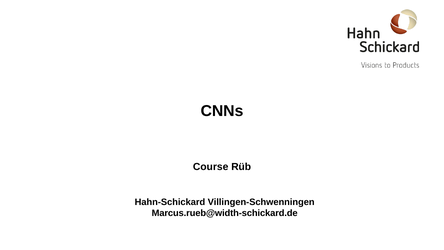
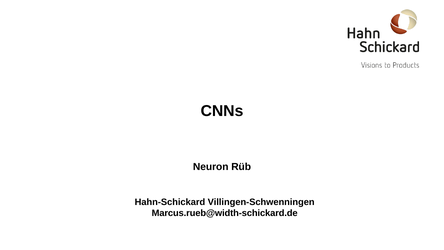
Course: Course -> Neuron (211, 167)
